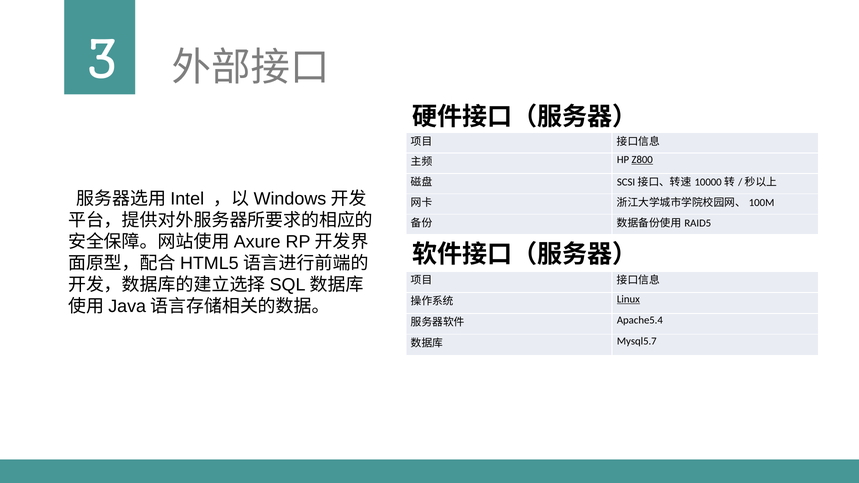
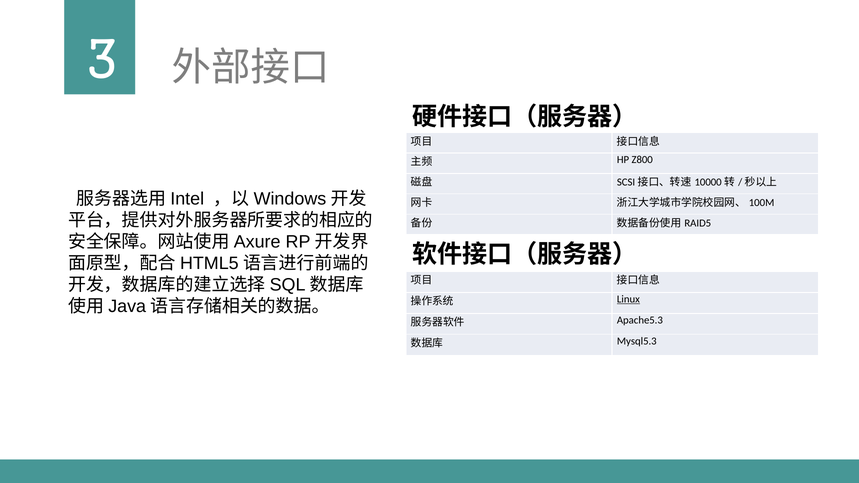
Z800 underline: present -> none (642, 160)
Apache5.4: Apache5.4 -> Apache5.3 (640, 320)
Mysql5.7: Mysql5.7 -> Mysql5.3 (637, 341)
